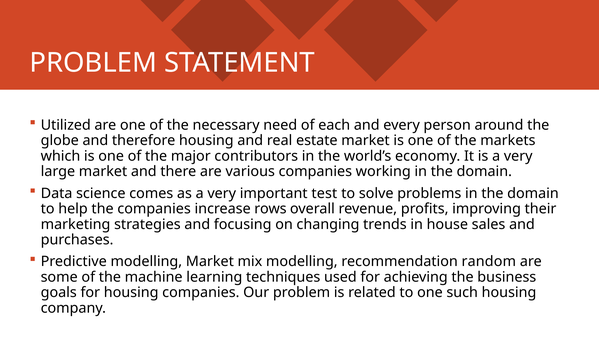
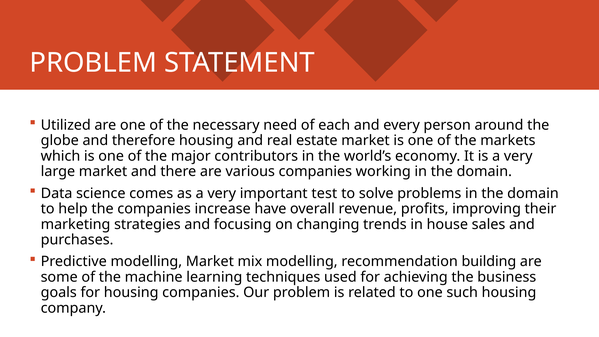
rows: rows -> have (270, 209)
random: random -> building (489, 261)
